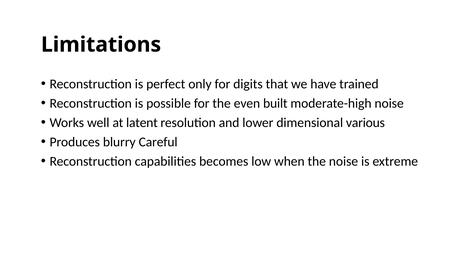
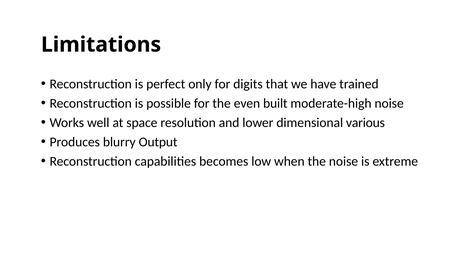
latent: latent -> space (142, 123)
Careful: Careful -> Output (158, 142)
